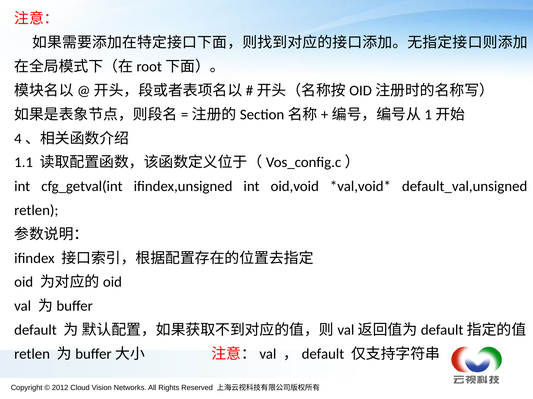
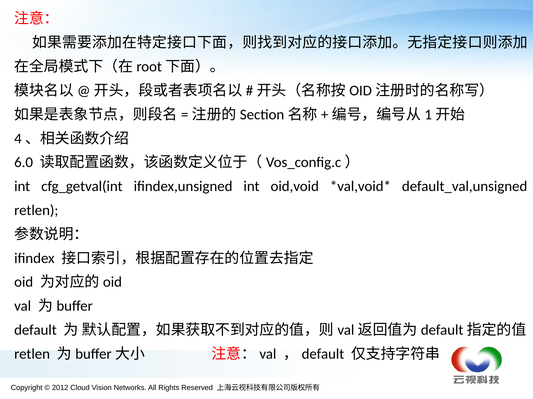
1.1: 1.1 -> 6.0 (24, 163)
